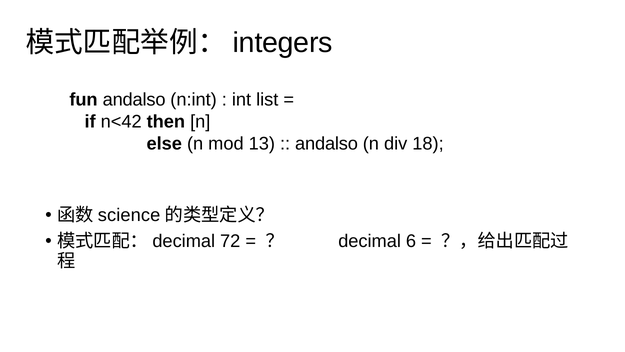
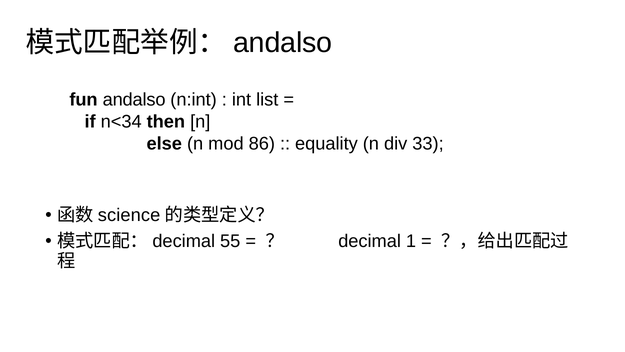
integers: integers -> andalso (283, 43)
n<42: n<42 -> n<34 (121, 122)
13: 13 -> 86 (262, 144)
andalso: andalso -> equality (326, 144)
18: 18 -> 33 (428, 144)
72: 72 -> 55 (230, 241)
6: 6 -> 1 (411, 241)
